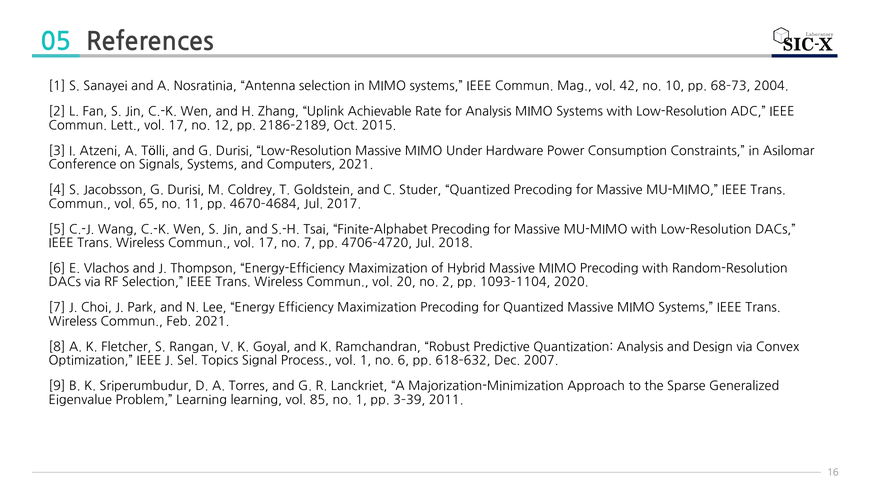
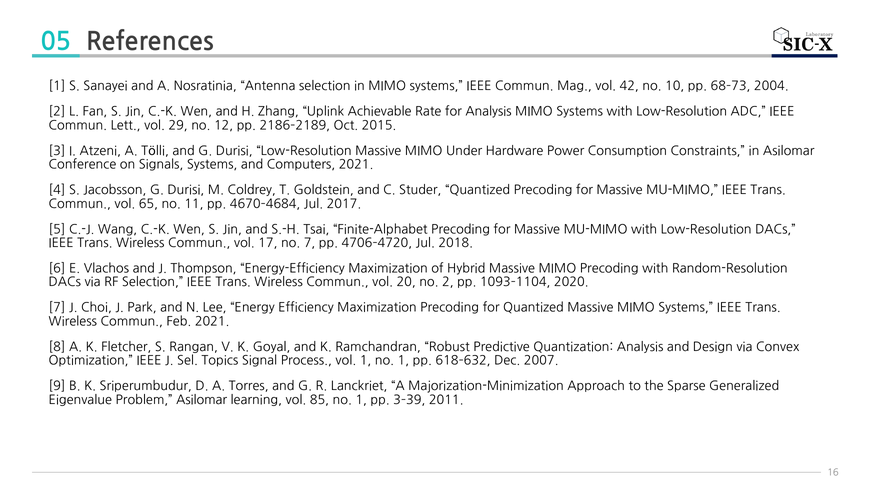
Lett vol 17: 17 -> 29 (178, 125)
1 no 6: 6 -> 1 (403, 361)
Problem Learning: Learning -> Asilomar (202, 400)
